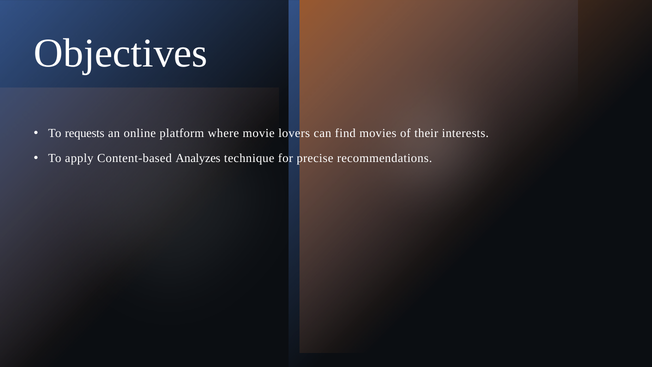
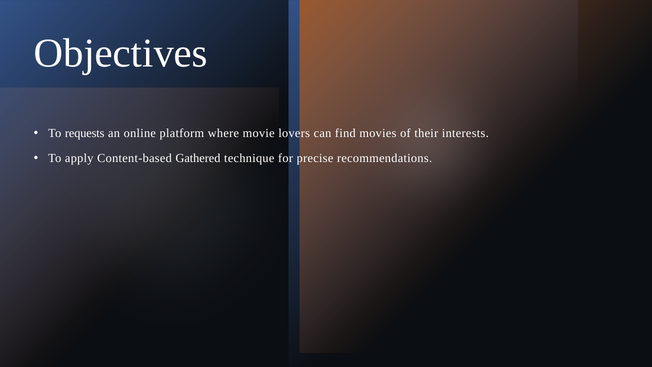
Analyzes: Analyzes -> Gathered (198, 158)
